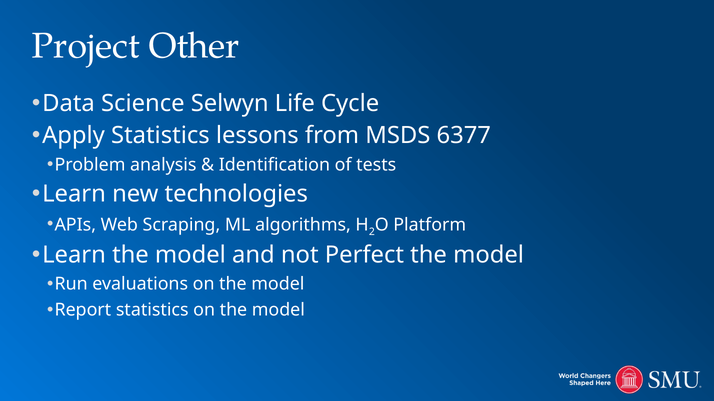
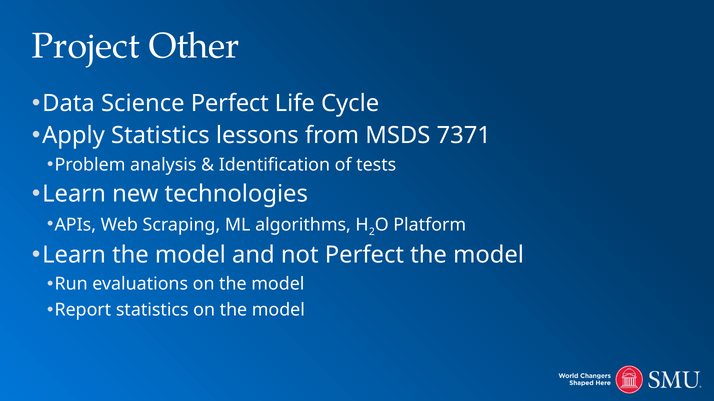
Science Selwyn: Selwyn -> Perfect (230, 103)
6377: 6377 -> 7371 (464, 136)
